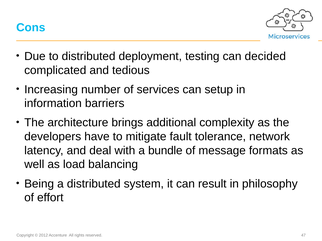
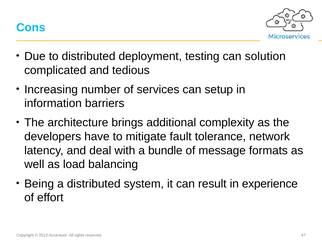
decided: decided -> solution (265, 56)
philosophy: philosophy -> experience (270, 184)
